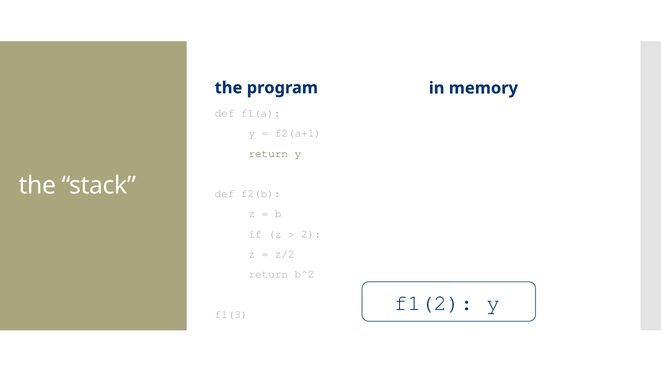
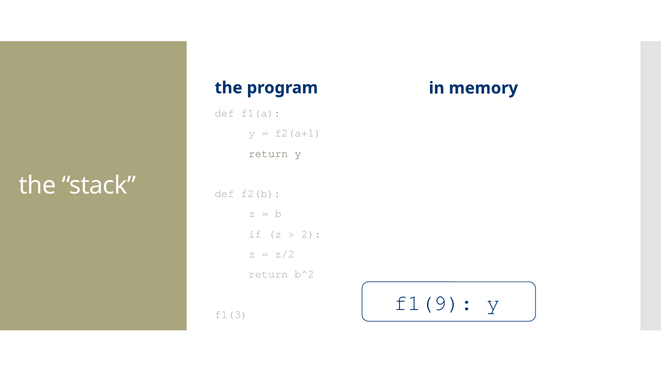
f1(2: f1(2 -> f1(9 (434, 303)
